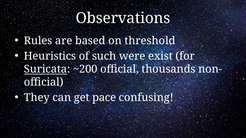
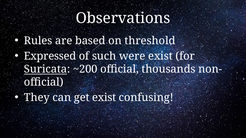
Heuristics: Heuristics -> Expressed (50, 56)
get pace: pace -> exist (104, 98)
